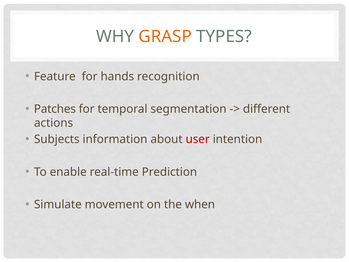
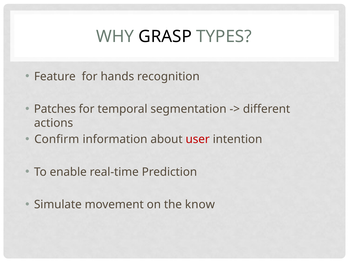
GRASP colour: orange -> black (165, 37)
Subjects: Subjects -> Confirm (57, 139)
when: when -> know (200, 204)
